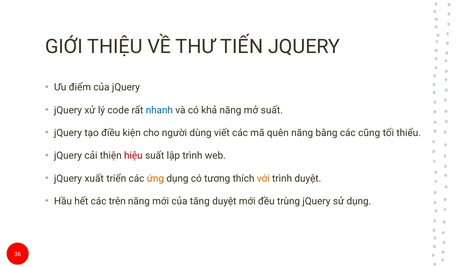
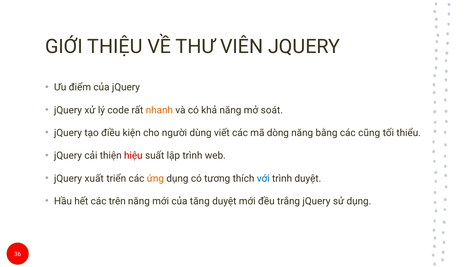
TIẾN: TIẾN -> VIÊN (242, 47)
nhanh colour: blue -> orange (159, 110)
mở suất: suất -> soát (272, 110)
quên: quên -> dòng (278, 133)
với colour: orange -> blue (263, 178)
trùng: trùng -> trắng (289, 201)
